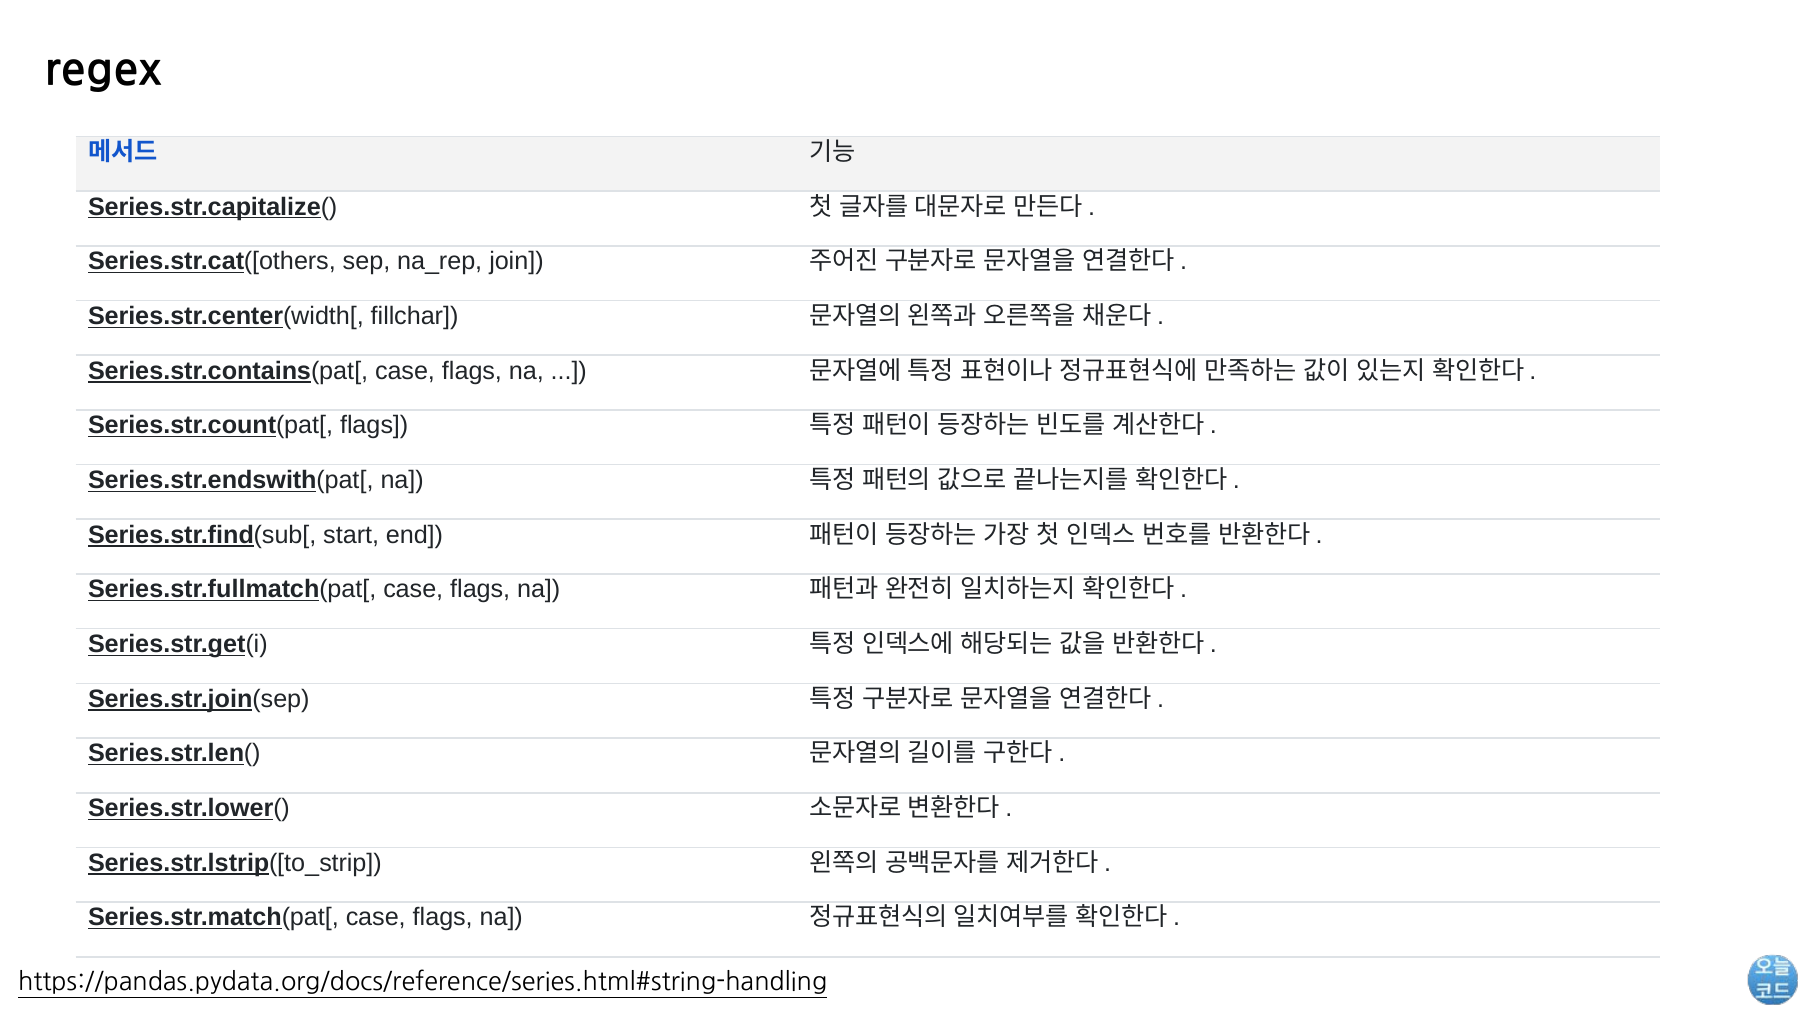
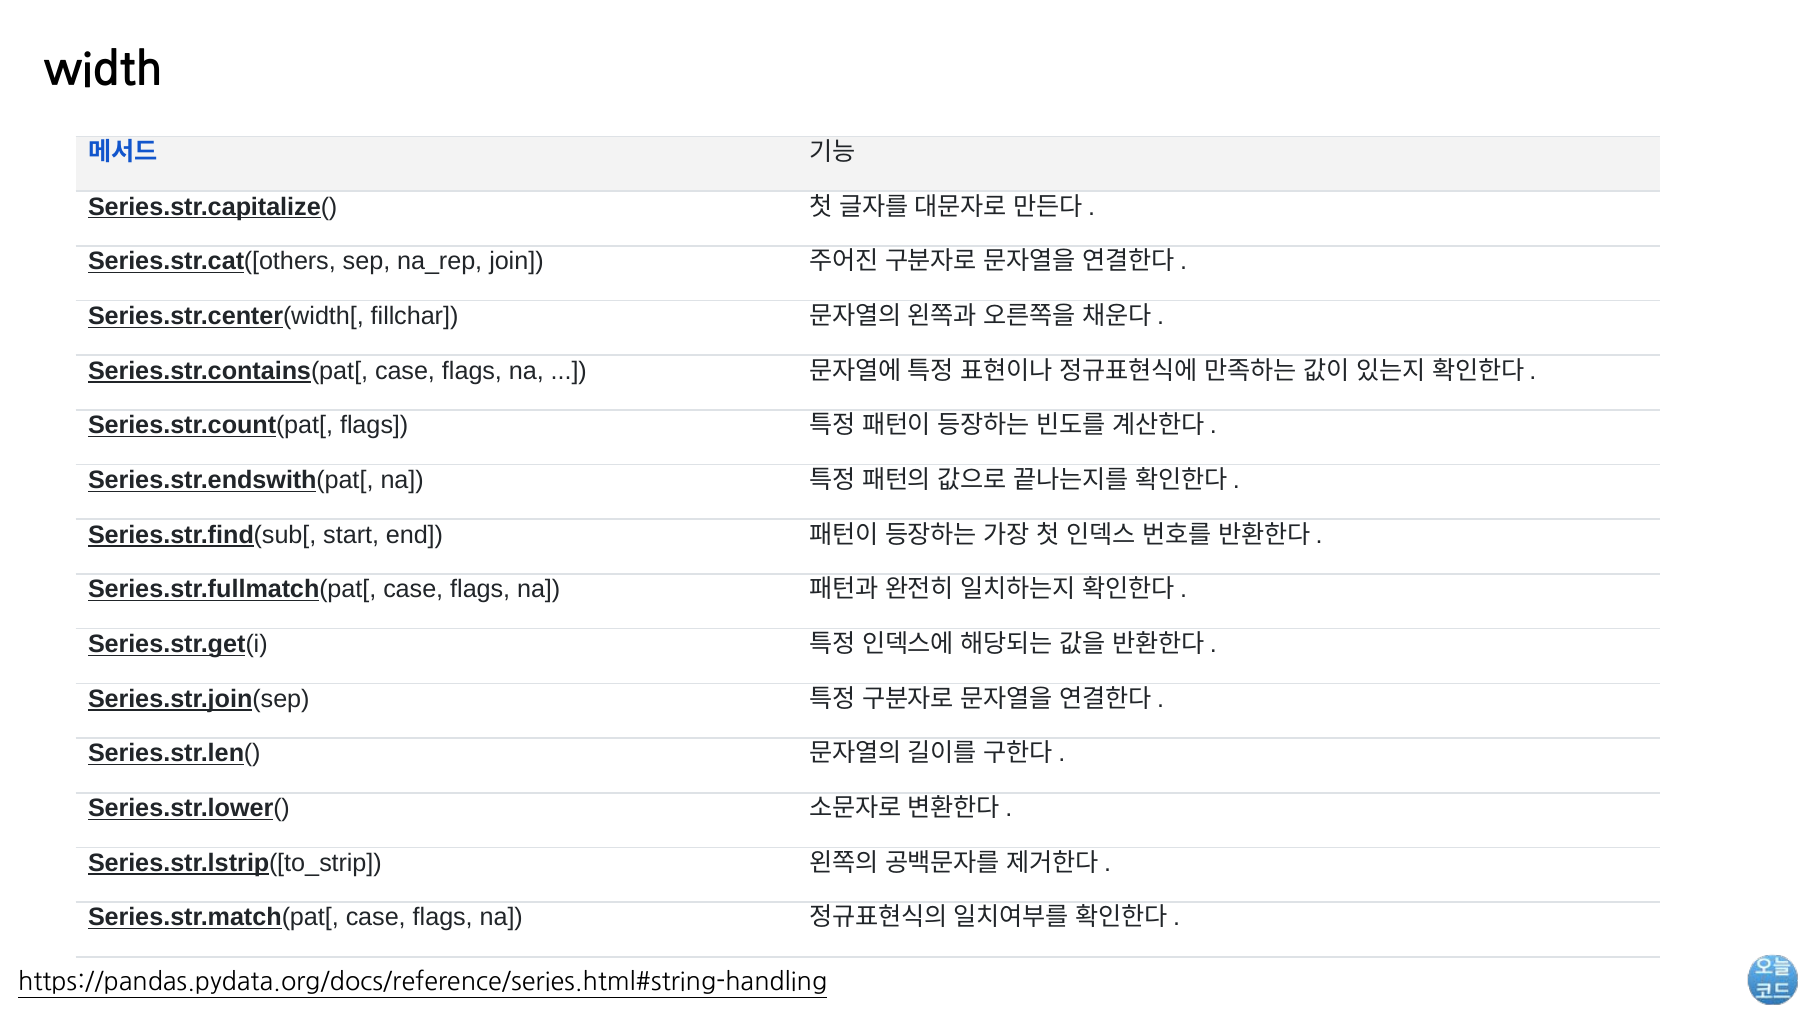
regex: regex -> width (103, 71)
